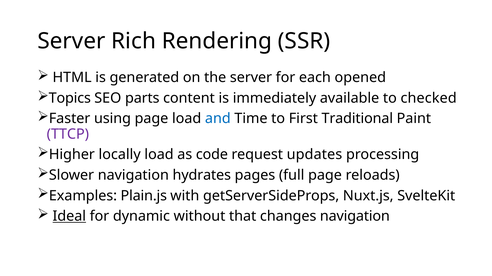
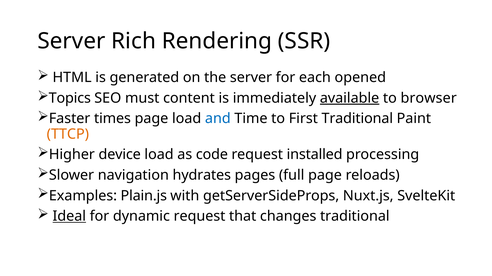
parts: parts -> must (142, 98)
available underline: none -> present (350, 98)
checked: checked -> browser (429, 98)
using: using -> times (112, 119)
TTCP colour: purple -> orange (68, 134)
locally: locally -> device (120, 155)
updates: updates -> installed (315, 155)
dynamic without: without -> request (200, 217)
changes navigation: navigation -> traditional (355, 217)
